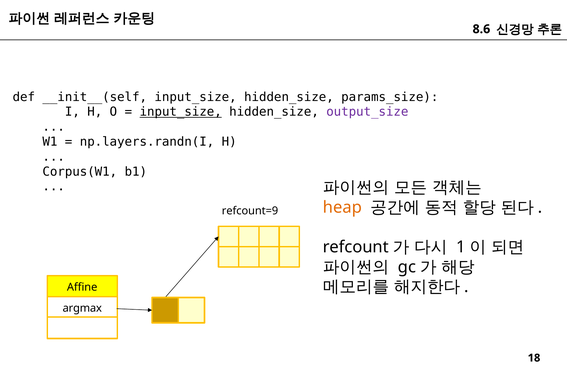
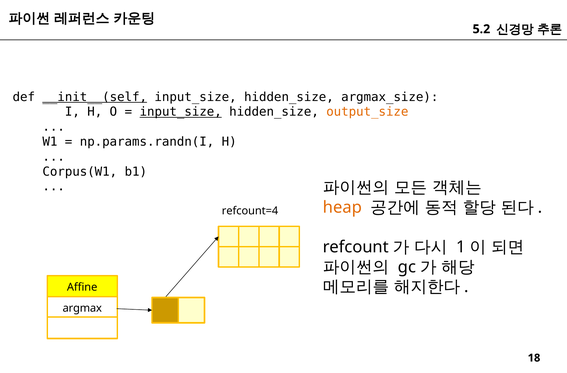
8.6: 8.6 -> 5.2 (481, 29)
__init__(self underline: none -> present (95, 97)
params_size: params_size -> argmax_size (390, 97)
output_size colour: purple -> orange (367, 112)
np.layers.randn(I: np.layers.randn(I -> np.params.randn(I (147, 142)
refcount=9: refcount=9 -> refcount=4 (250, 211)
